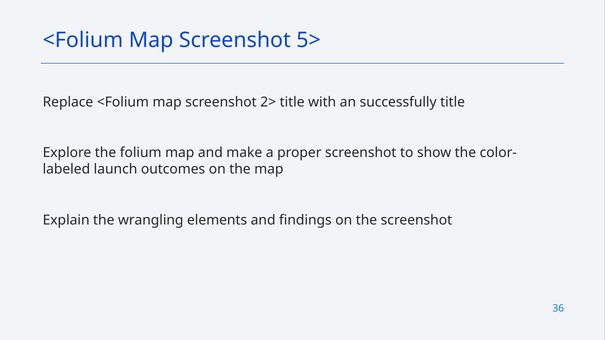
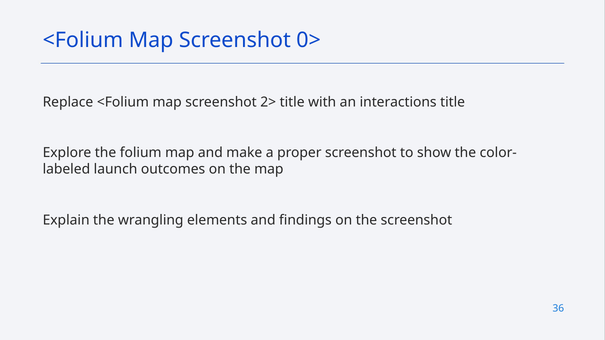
5>: 5> -> 0> (309, 40)
successfully: successfully -> interactions (398, 102)
